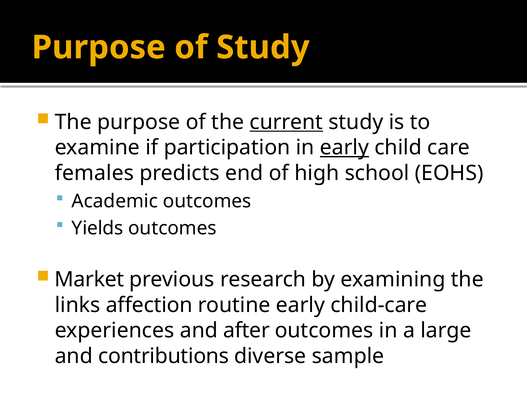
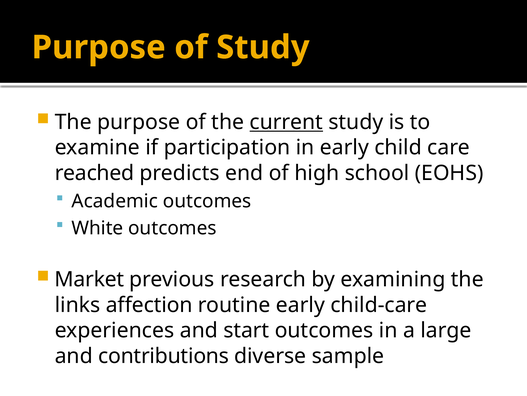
early underline: present -> none (344, 147)
females: females -> reached (95, 173)
Yields: Yields -> White (97, 228)
after: after -> start (246, 330)
